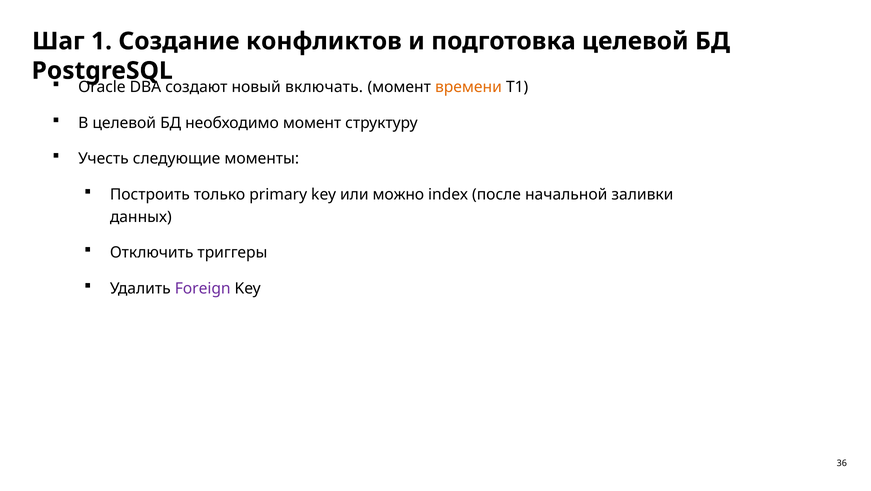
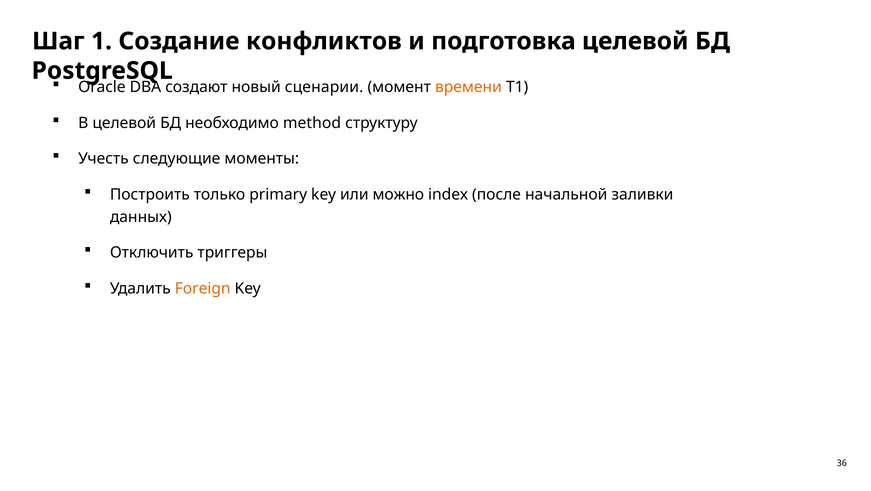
включать: включать -> сценарии (324, 87)
необходимо момент: момент -> method (312, 123)
Foreign colour: purple -> orange (203, 288)
